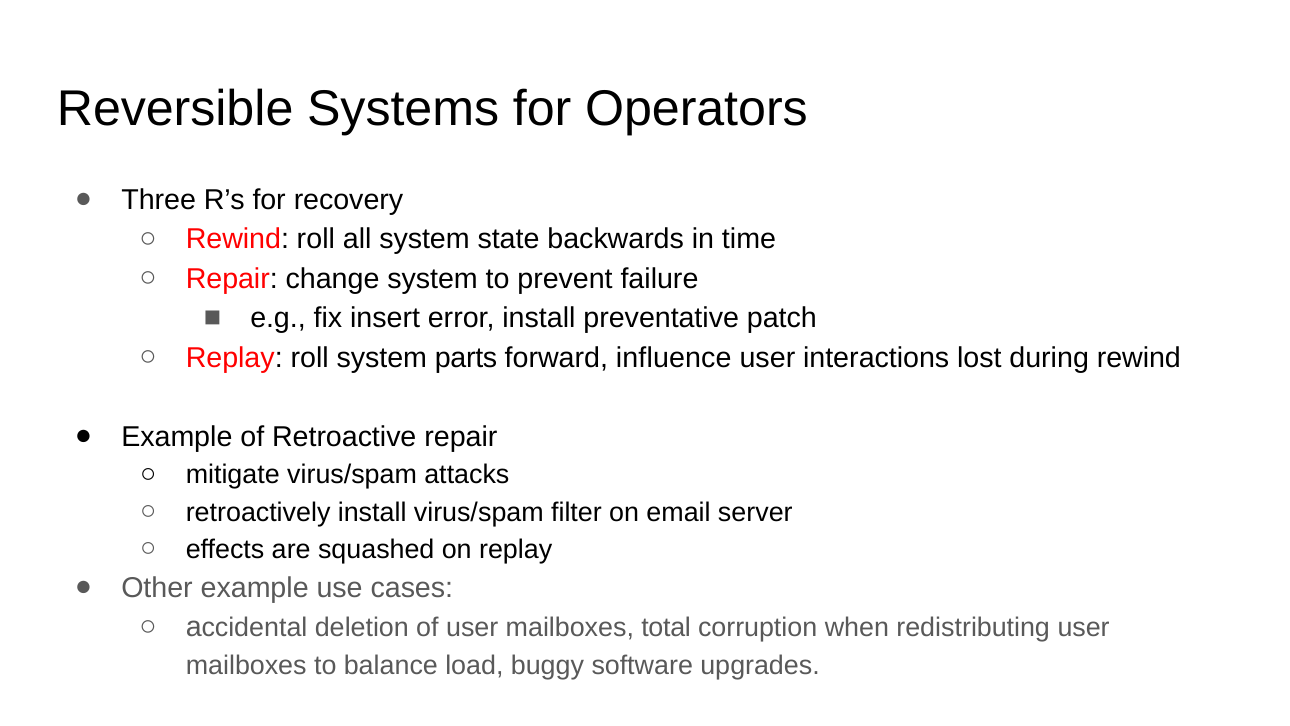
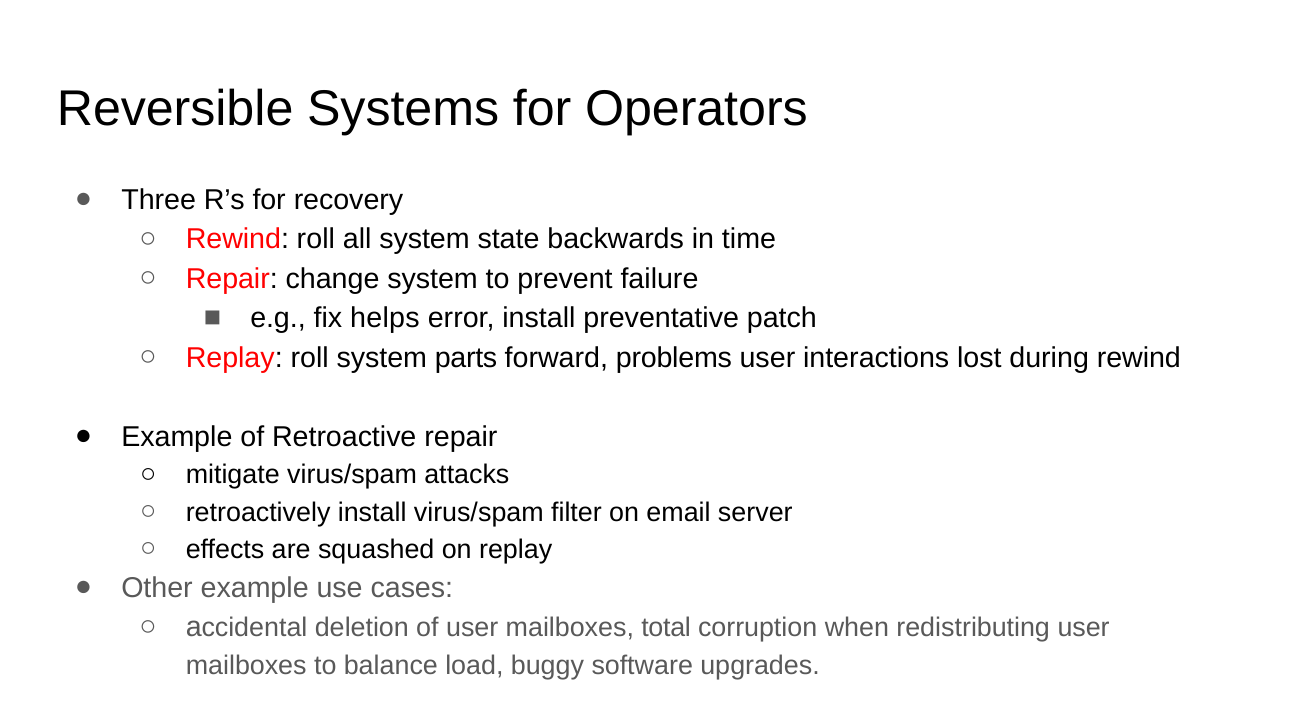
insert: insert -> helps (385, 318)
influence: influence -> problems (674, 358)
